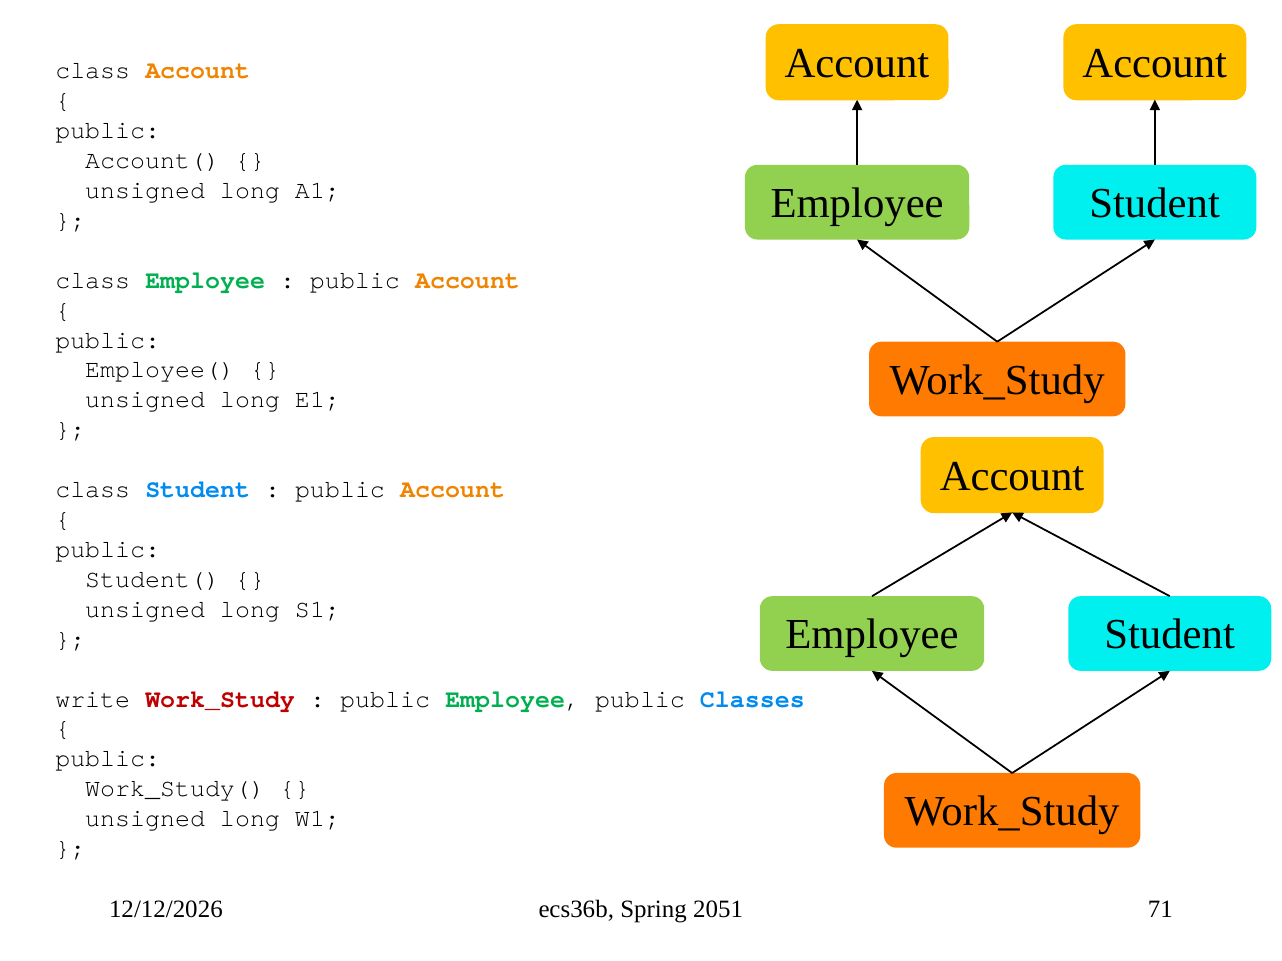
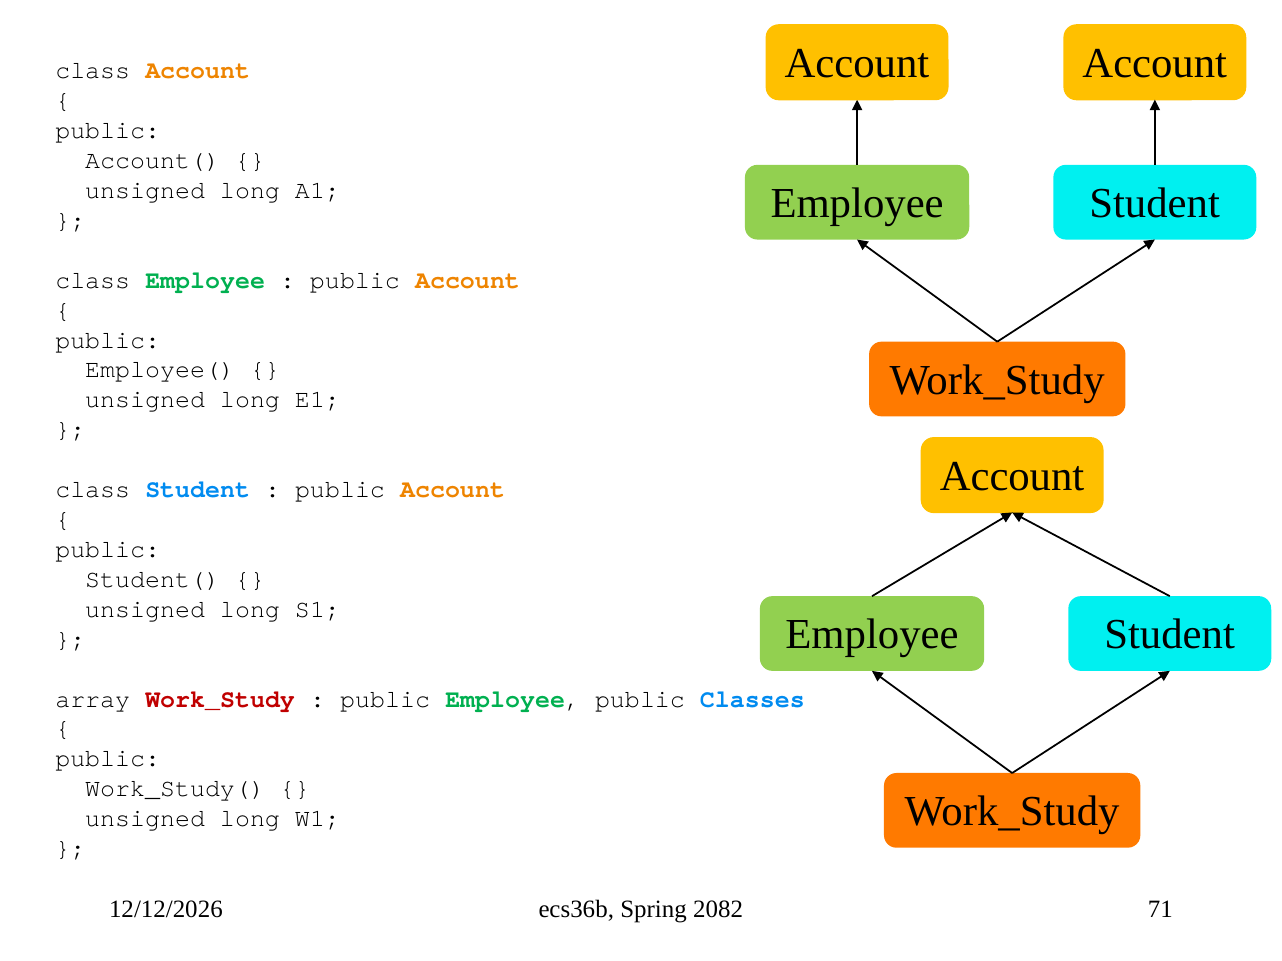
write: write -> array (93, 699)
2051: 2051 -> 2082 (718, 910)
